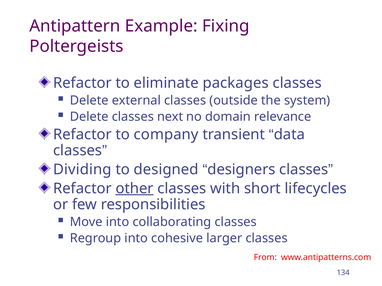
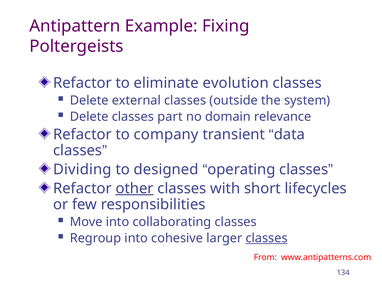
packages: packages -> evolution (236, 83)
next: next -> part (170, 117)
designers: designers -> operating (241, 170)
classes underline: none -> present (267, 239)
